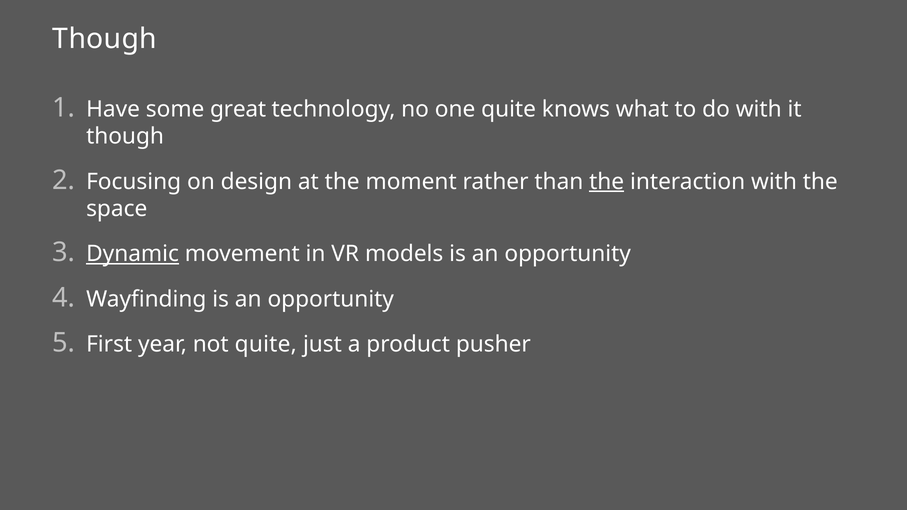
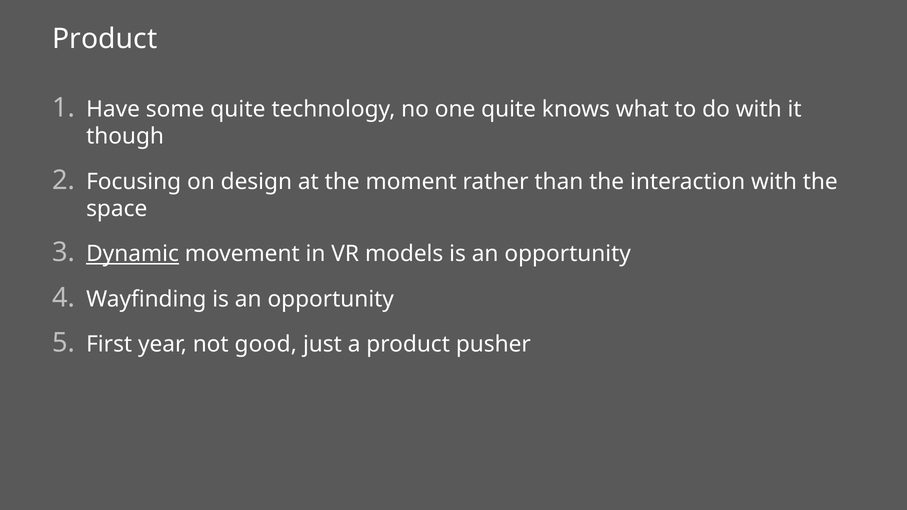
Though: Though -> Product (105, 39)
some great: great -> quite (238, 109)
the underline: present -> none (607, 182)
not quite: quite -> good (266, 344)
